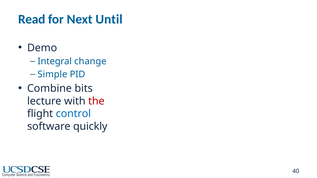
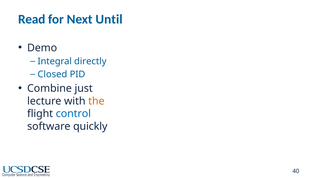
change: change -> directly (90, 62)
Simple: Simple -> Closed (52, 74)
bits: bits -> just (84, 89)
the colour: red -> orange (96, 101)
